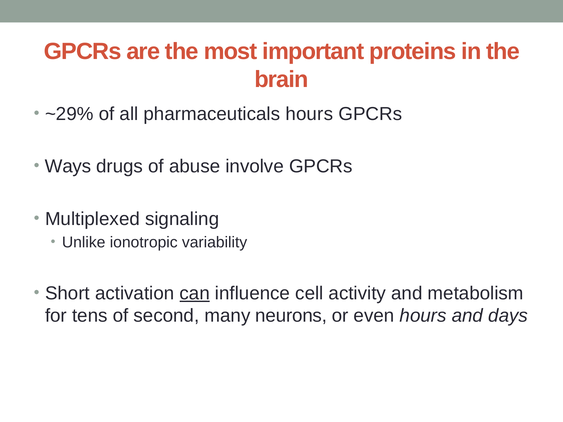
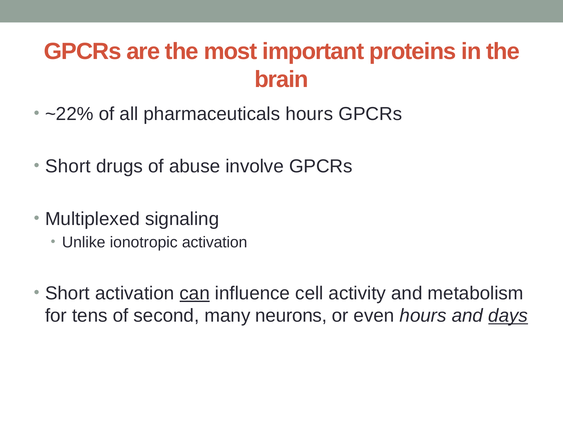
~29%: ~29% -> ~22% (69, 114)
Ways: Ways -> Short (68, 166)
ionotropic variability: variability -> activation (215, 243)
days underline: none -> present (508, 316)
